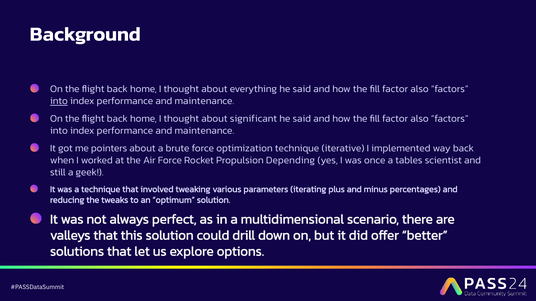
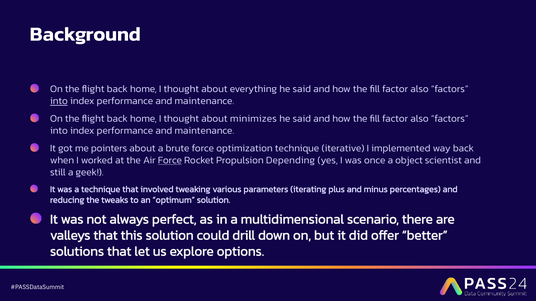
significant: significant -> minimizes (253, 119)
Force underline: none -> present (170, 160)
tables: tables -> object (409, 160)
